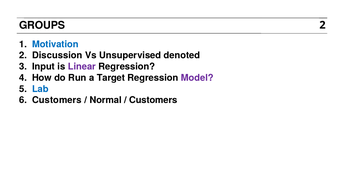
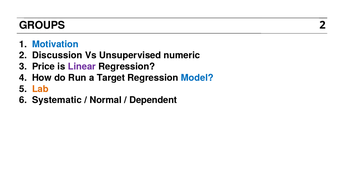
denoted: denoted -> numeric (182, 55)
Input: Input -> Price (43, 67)
Model colour: purple -> blue (197, 78)
Lab colour: blue -> orange (40, 89)
Customers: Customers -> Systematic (57, 100)
Customers: Customers -> Dependent (153, 100)
